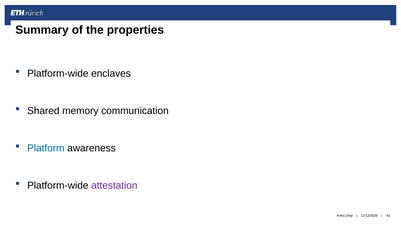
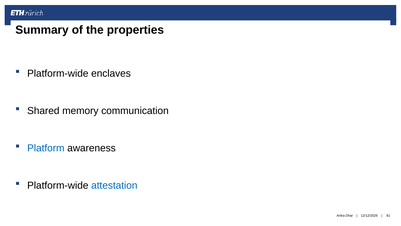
attestation colour: purple -> blue (114, 185)
